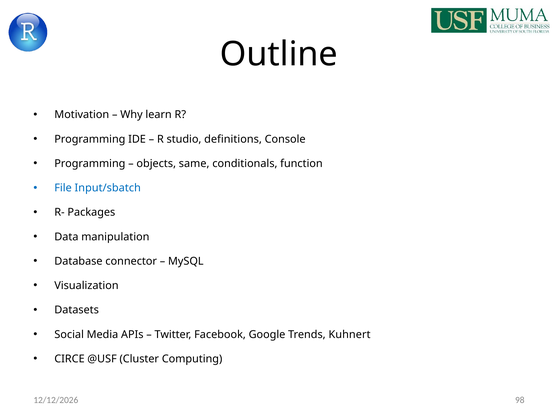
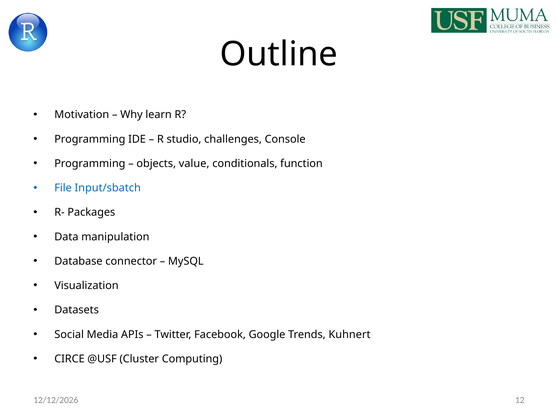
definitions: definitions -> challenges (233, 139)
same: same -> value (194, 163)
98: 98 -> 12 (520, 400)
